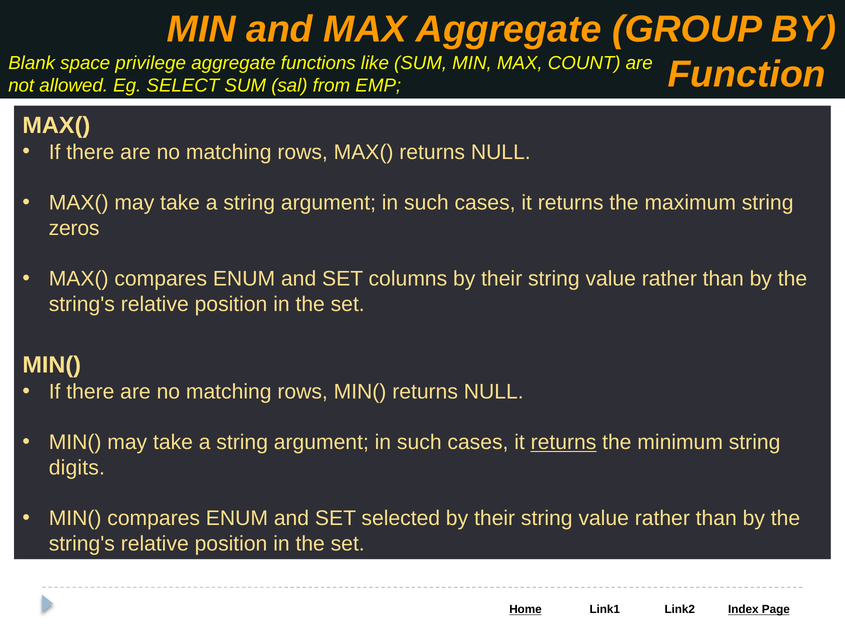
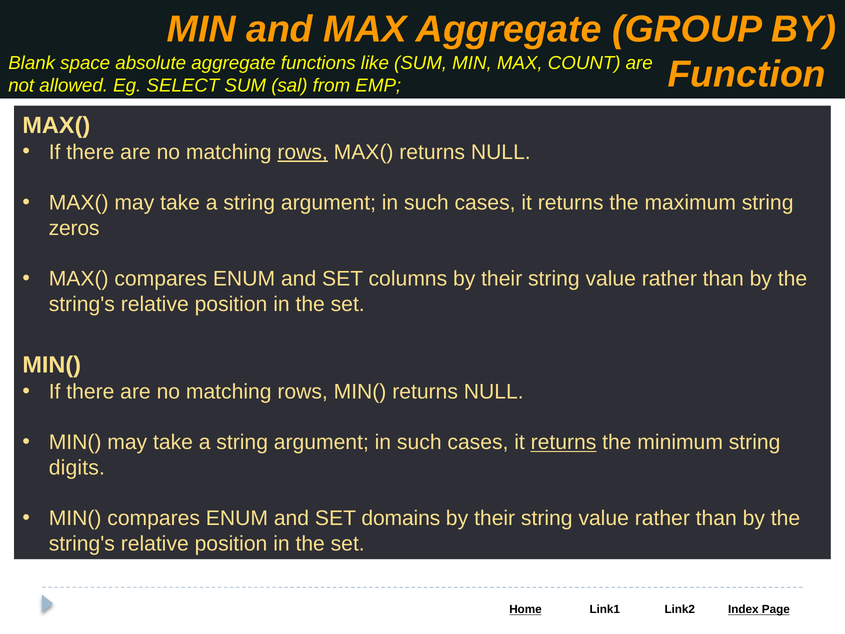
privilege: privilege -> absolute (151, 63)
rows underline: none -> present (303, 152)
selected: selected -> domains (401, 518)
